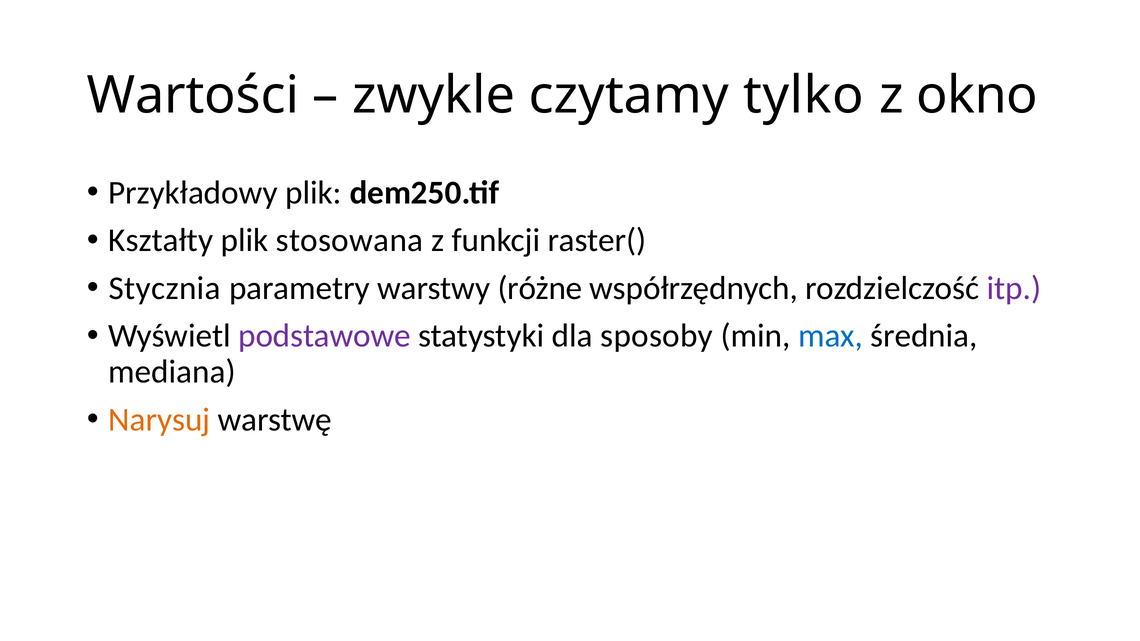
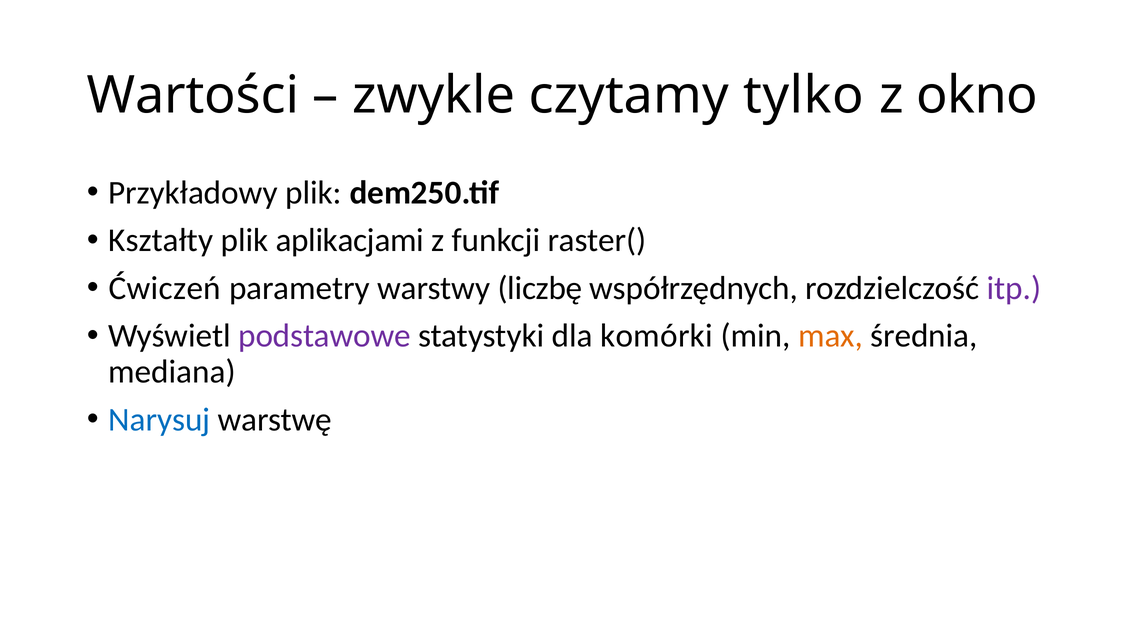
stosowana: stosowana -> aplikacjami (350, 241)
Stycznia: Stycznia -> Ćwiczeń (165, 288)
różne: różne -> liczbę (540, 288)
sposoby: sposoby -> komórki (657, 336)
max colour: blue -> orange (831, 336)
Narysuj colour: orange -> blue (159, 420)
